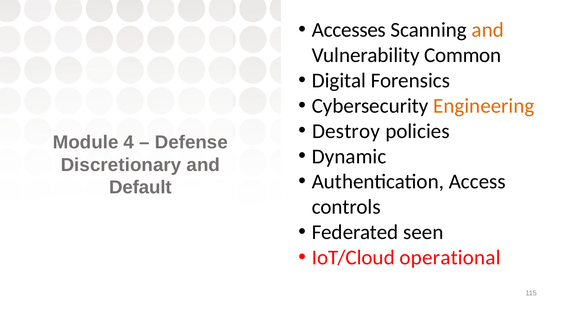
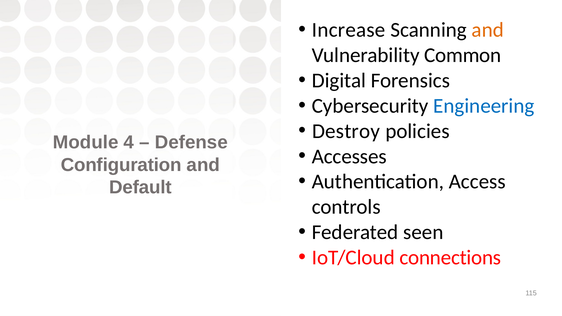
Accesses: Accesses -> Increase (349, 30)
Engineering colour: orange -> blue (484, 106)
Dynamic: Dynamic -> Accesses (349, 156)
Discretionary: Discretionary -> Configuration (121, 165)
operational: operational -> connections (450, 258)
